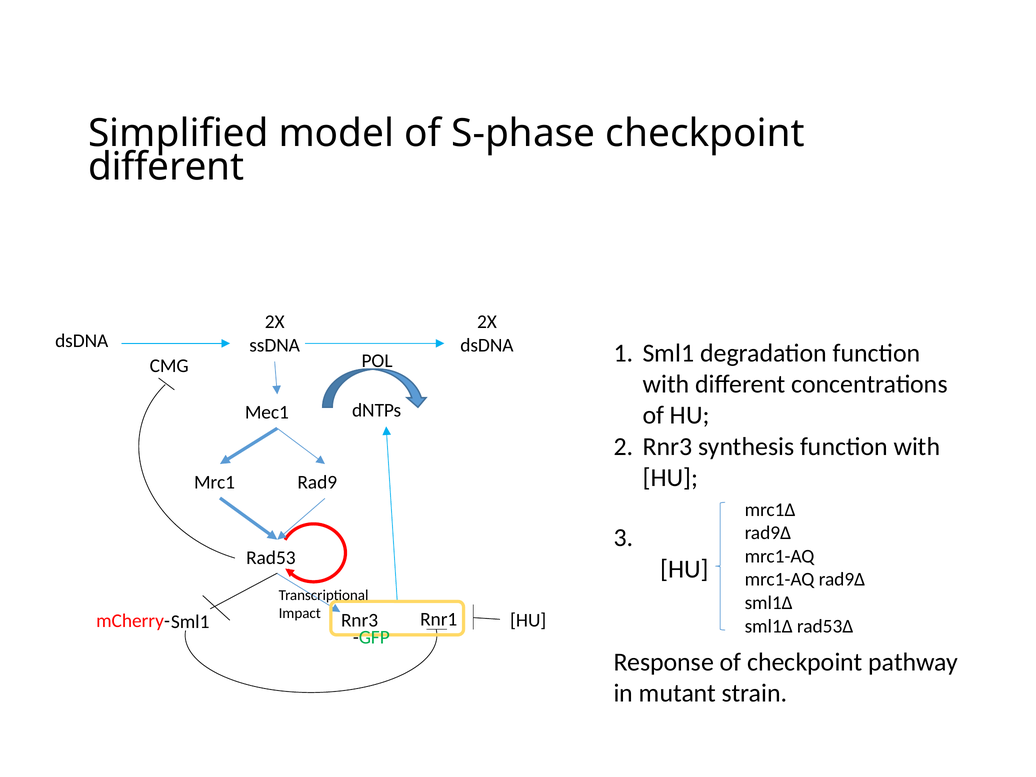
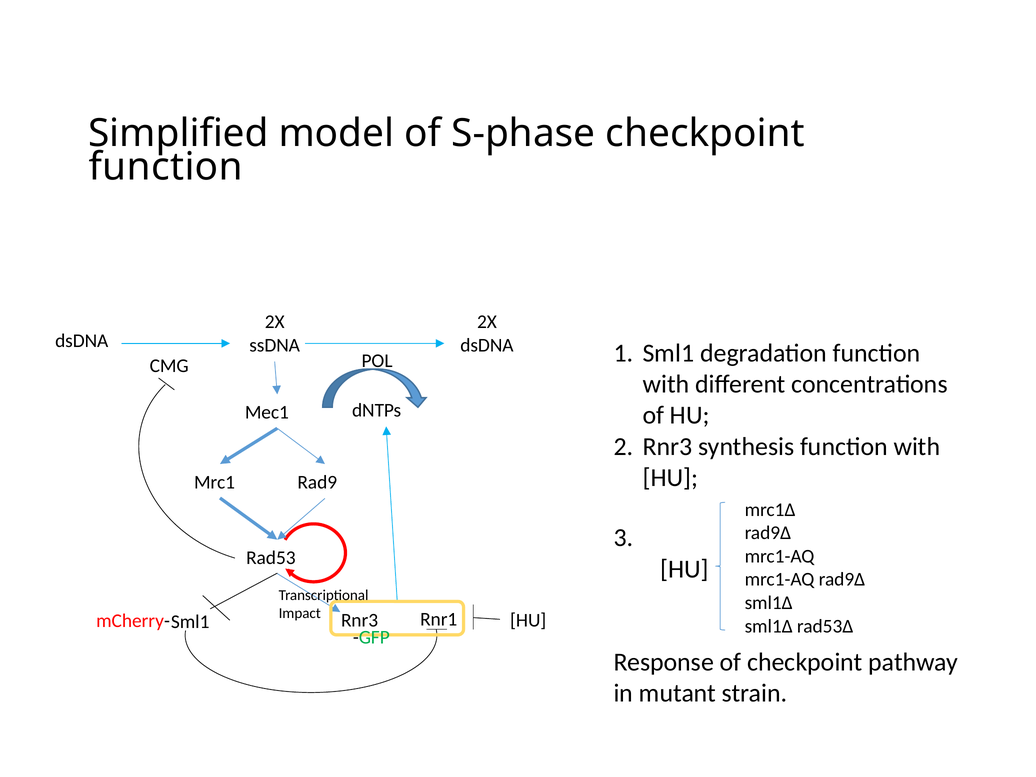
different: different -> function (166, 167)
